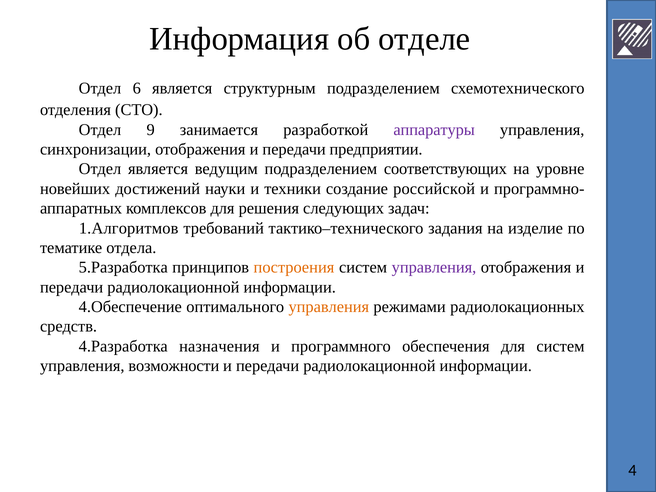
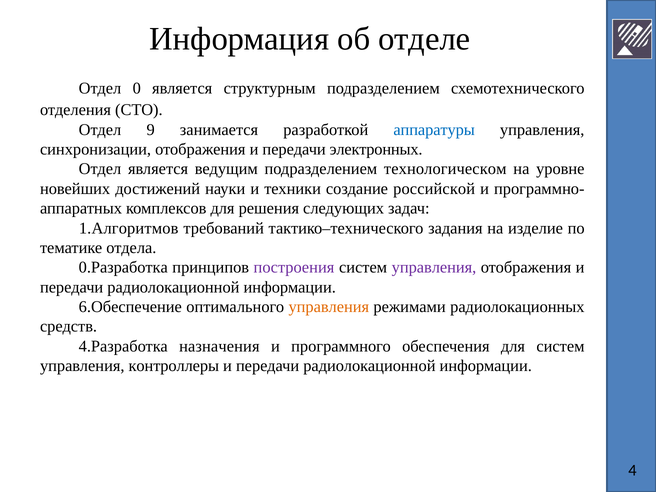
6: 6 -> 0 (137, 89)
аппаратуры colour: purple -> blue (434, 130)
предприятии: предприятии -> электронных (376, 149)
соответствующих: соответствующих -> технологическом (445, 169)
5.Разработка: 5.Разработка -> 0.Разработка (123, 267)
построения colour: orange -> purple (294, 267)
4.Обеспечение: 4.Обеспечение -> 6.Обеспечение (130, 307)
возможности: возможности -> контроллеры (174, 366)
